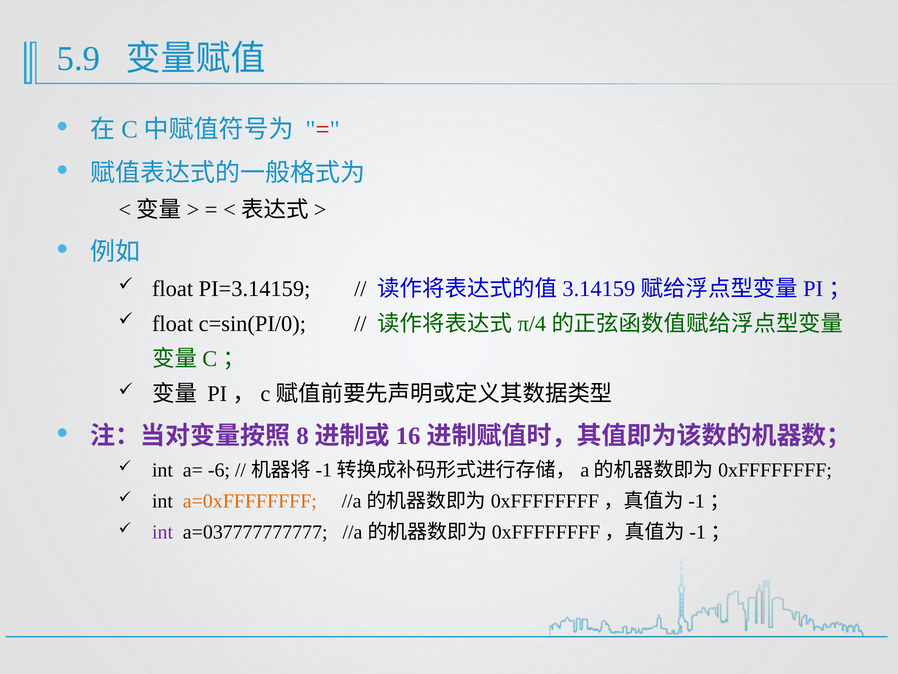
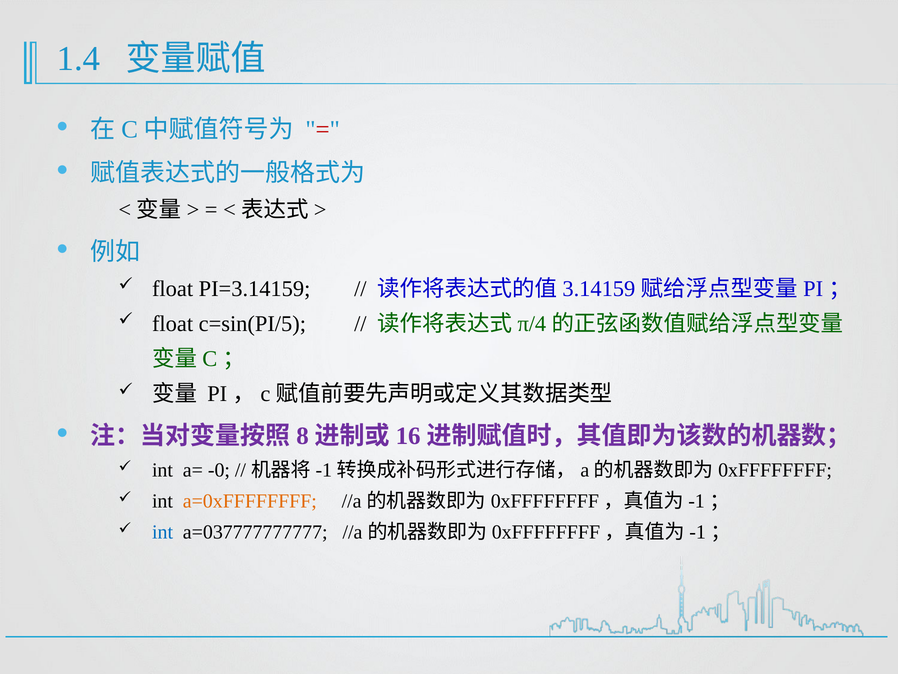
5.9: 5.9 -> 1.4 (78, 59)
c=sin(PI/0: c=sin(PI/0 -> c=sin(PI/5 (252, 324)
-6: -6 -> -0 (219, 470)
int colour: purple -> blue (163, 532)
